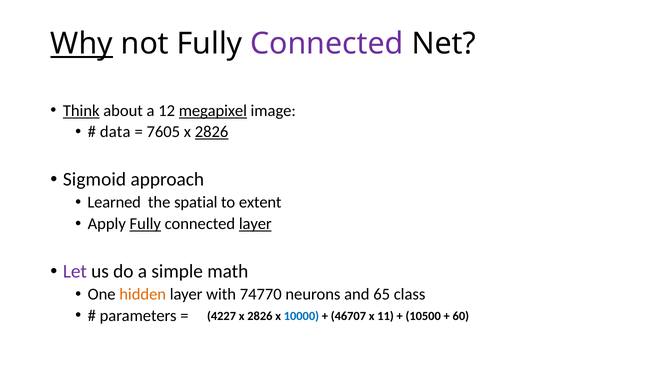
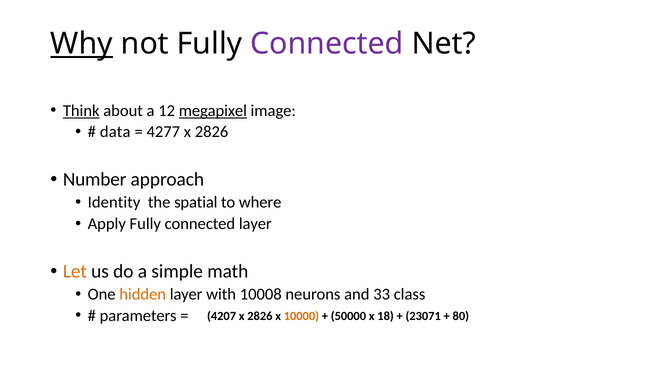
7605: 7605 -> 4277 (163, 132)
2826 underline: present -> none (212, 132)
Sigmoid: Sigmoid -> Number (95, 179)
Learned: Learned -> Identity (114, 202)
extent: extent -> where (260, 202)
Fully underline: present -> none (145, 223)
layer underline: present -> none (255, 223)
Let colour: purple -> orange (75, 271)
74770: 74770 -> 10008 (261, 294)
65: 65 -> 33 (382, 294)
4227: 4227 -> 4207 (222, 316)
10000 colour: blue -> orange (301, 316)
46707: 46707 -> 50000 (348, 316)
11: 11 -> 18 (386, 316)
10500: 10500 -> 23071 (423, 316)
60: 60 -> 80 (461, 316)
